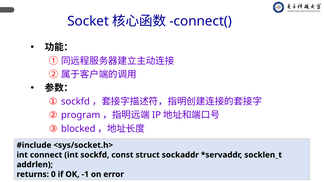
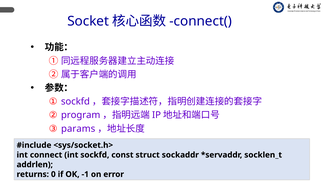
blocked: blocked -> params (78, 129)
